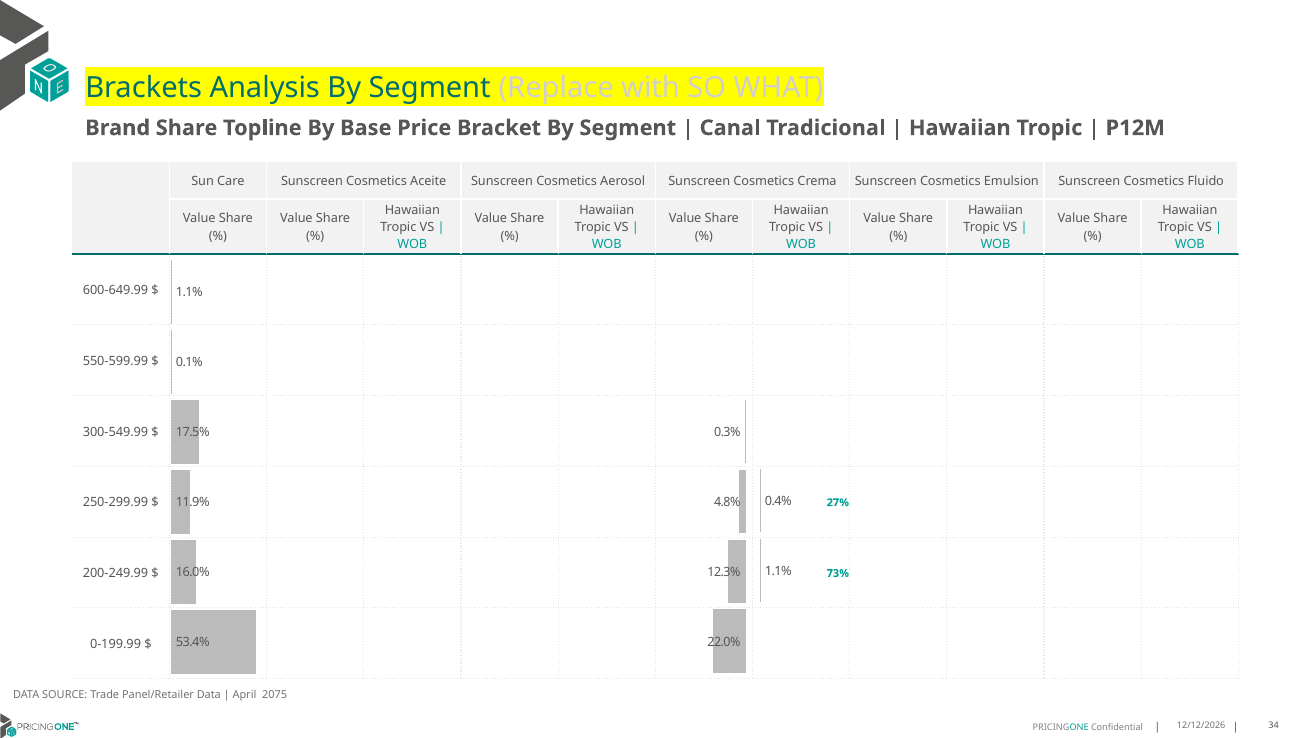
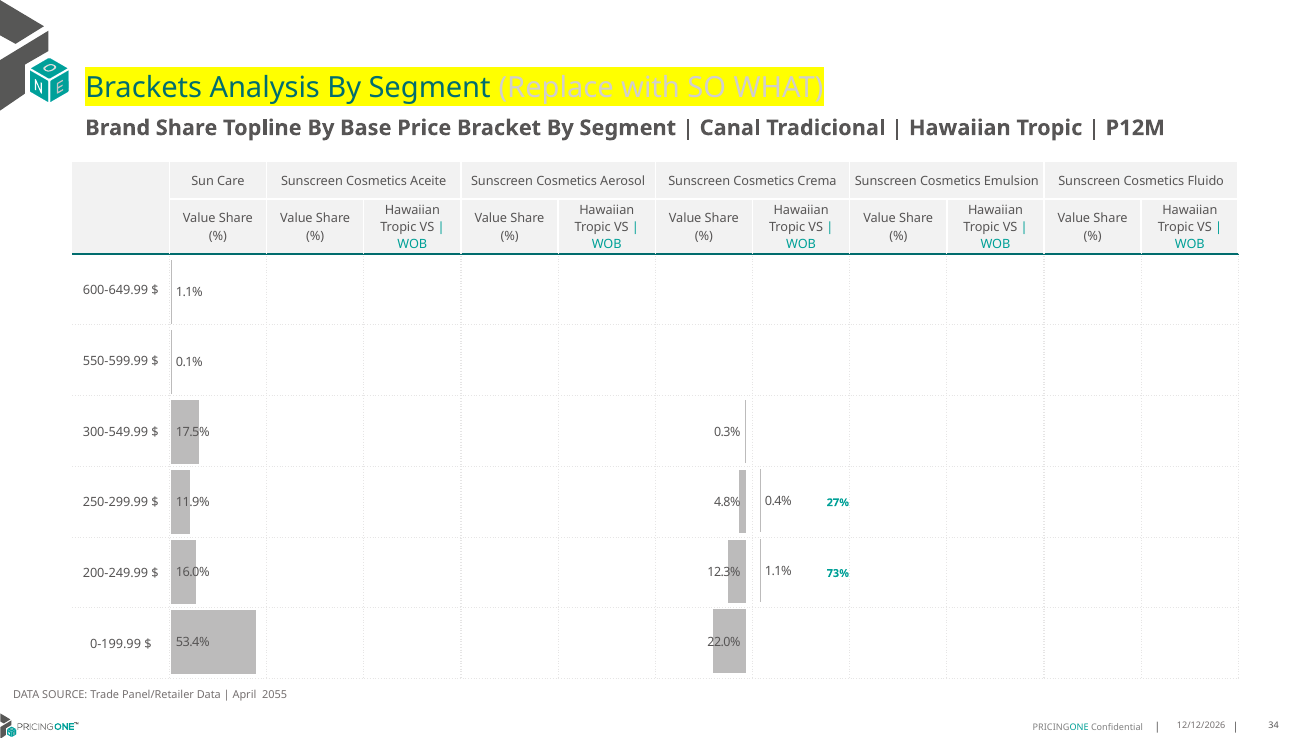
2075: 2075 -> 2055 (275, 695)
